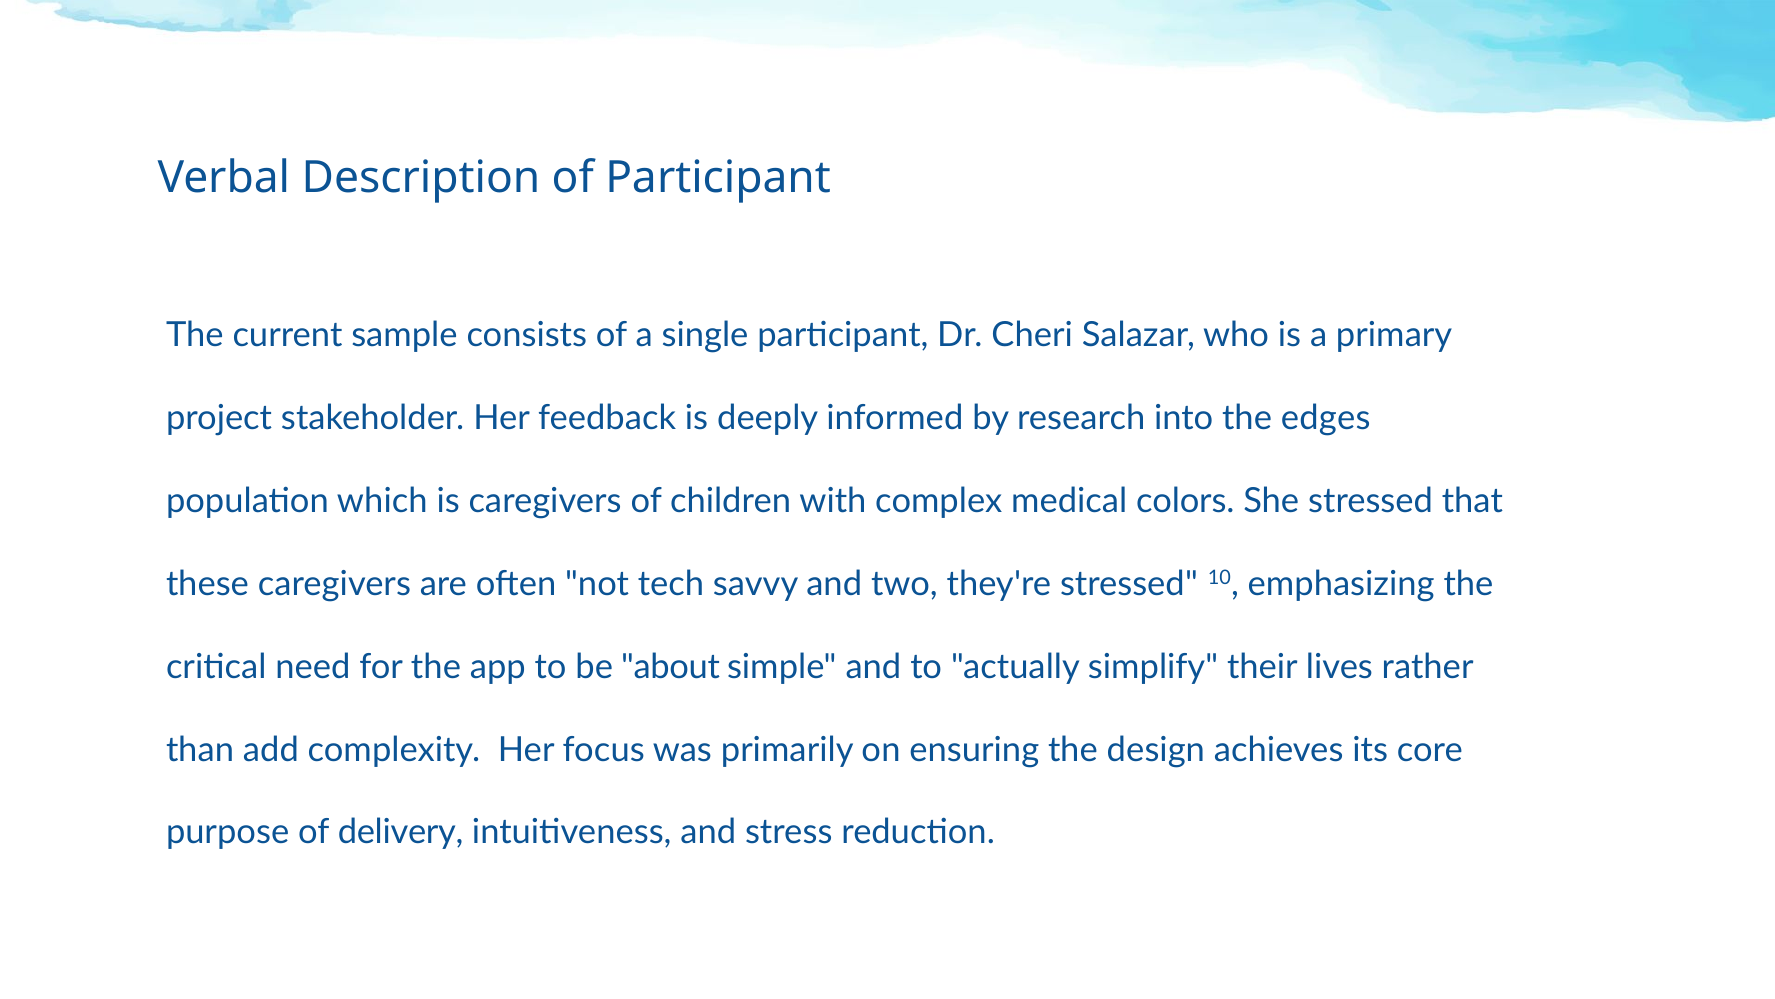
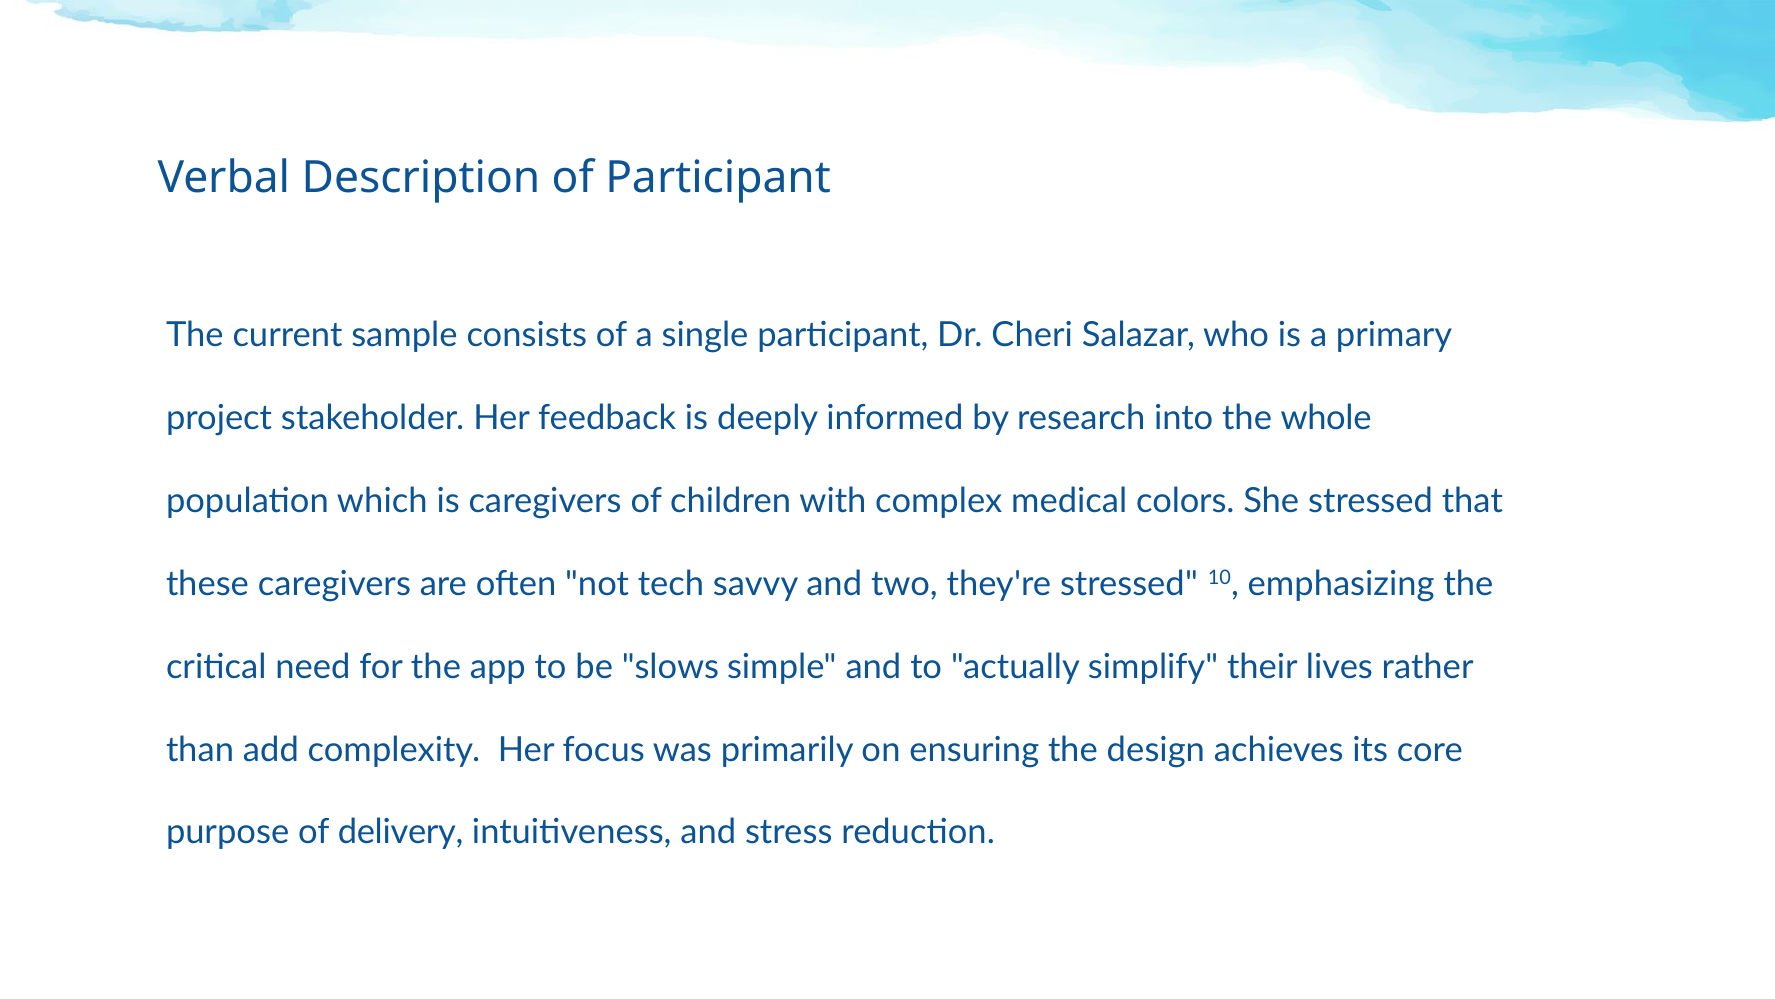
edges: edges -> whole (1326, 418)
about: about -> slows (670, 666)
